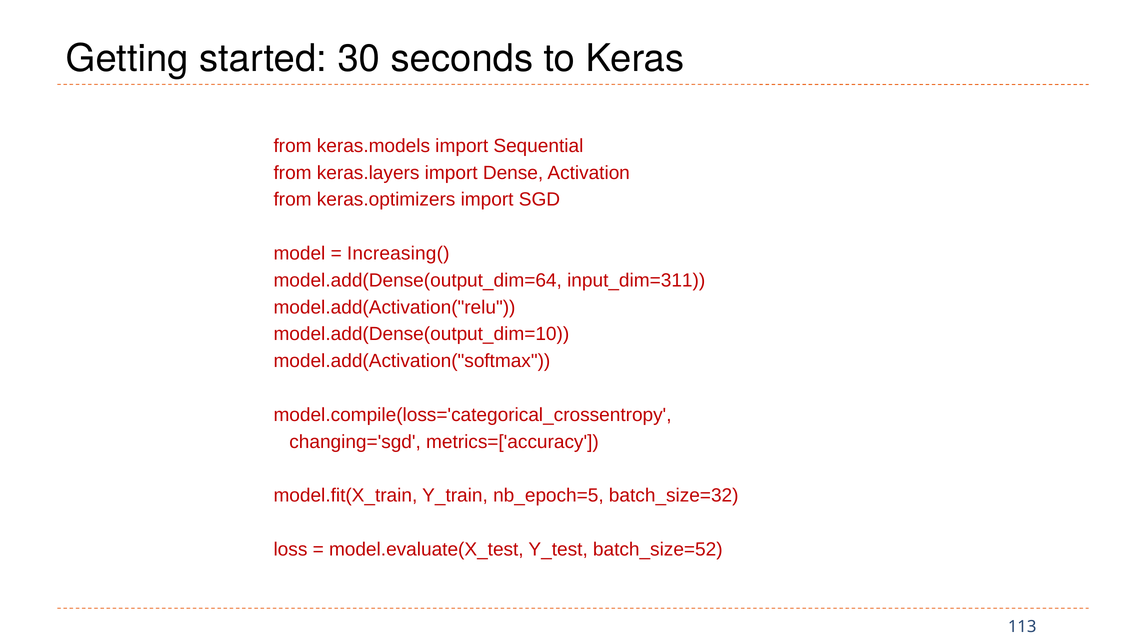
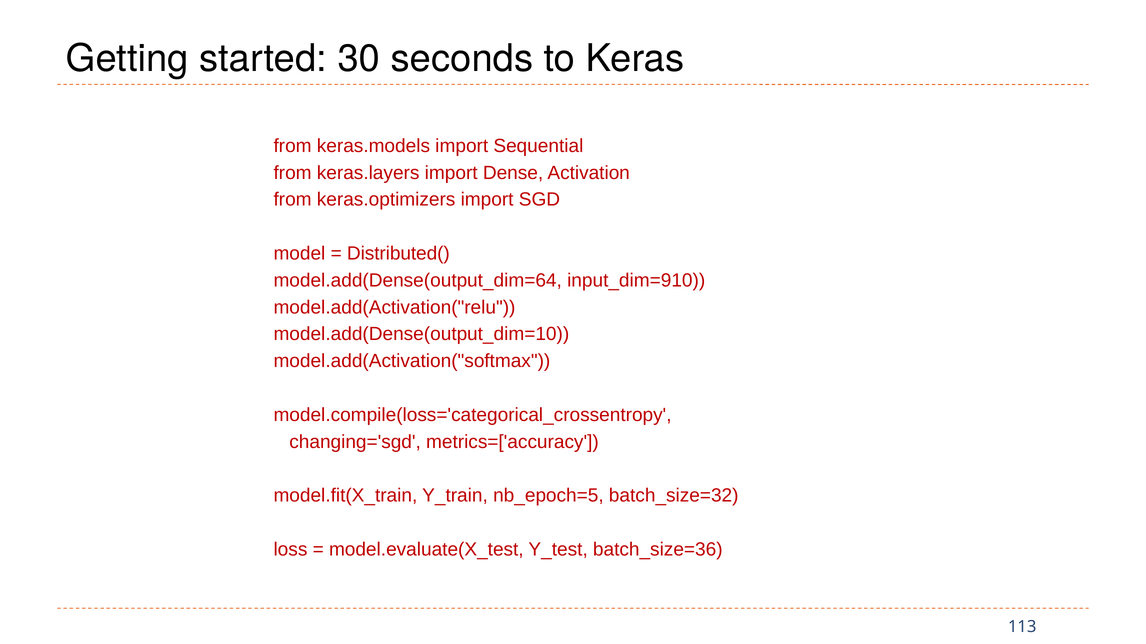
Increasing(: Increasing( -> Distributed( (398, 254)
input_dim=311: input_dim=311 -> input_dim=910 (636, 281)
batch_size=52: batch_size=52 -> batch_size=36 (658, 550)
